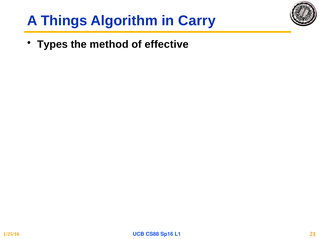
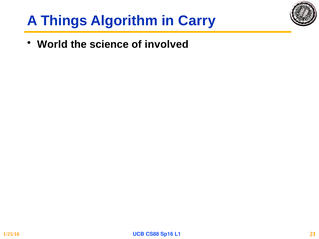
Types: Types -> World (52, 45)
method: method -> science (109, 45)
effective: effective -> involved (167, 45)
